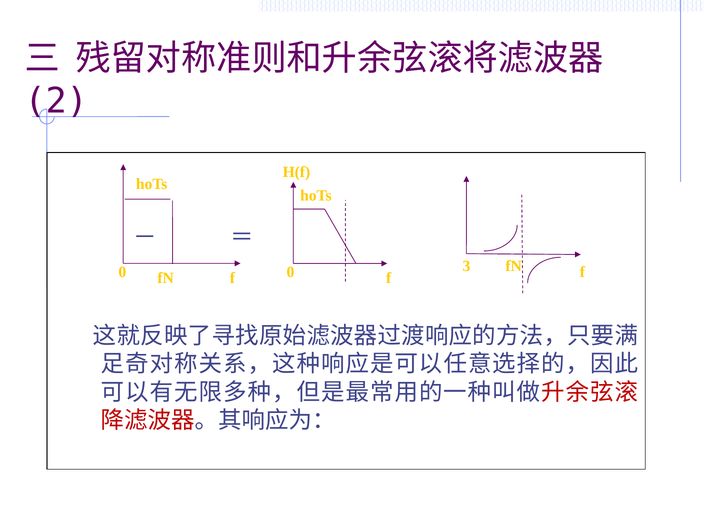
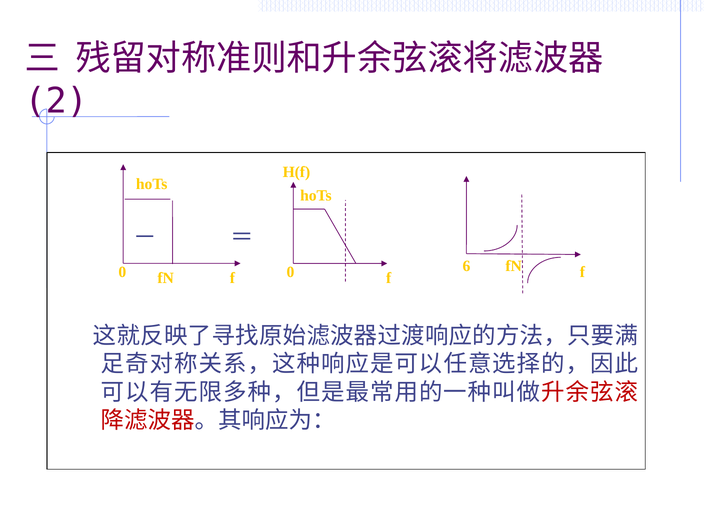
3: 3 -> 6 (466, 266)
